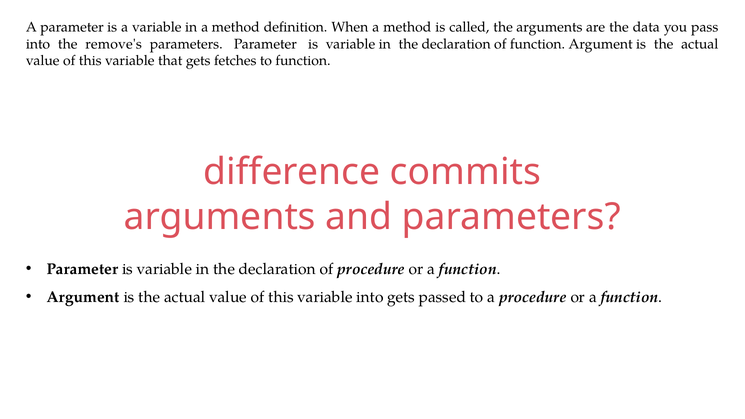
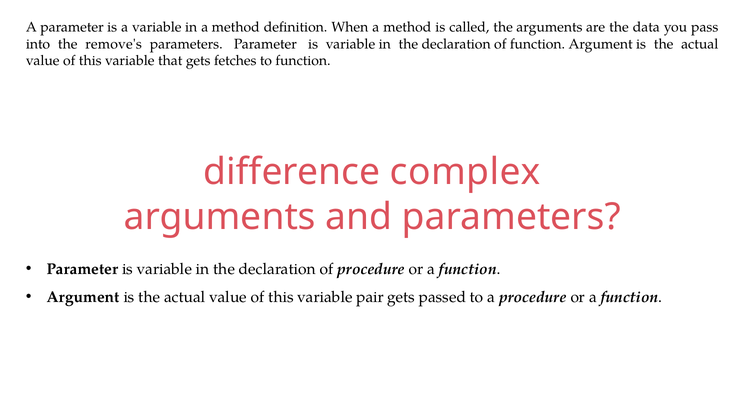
commits: commits -> complex (465, 172)
variable into: into -> pair (370, 297)
